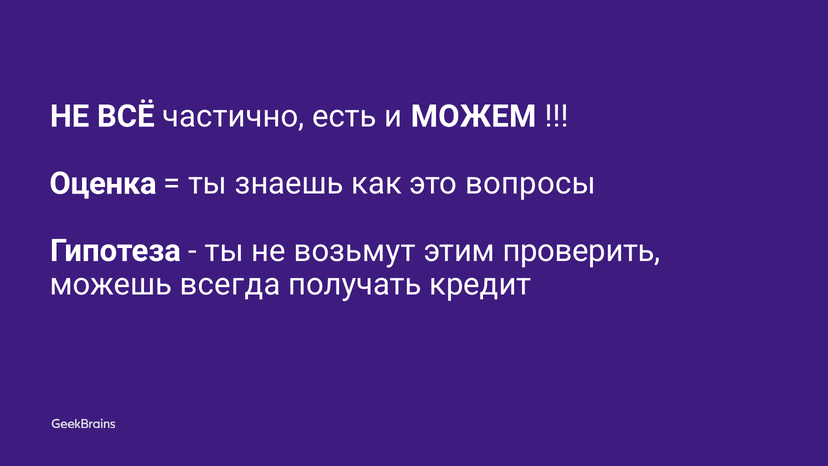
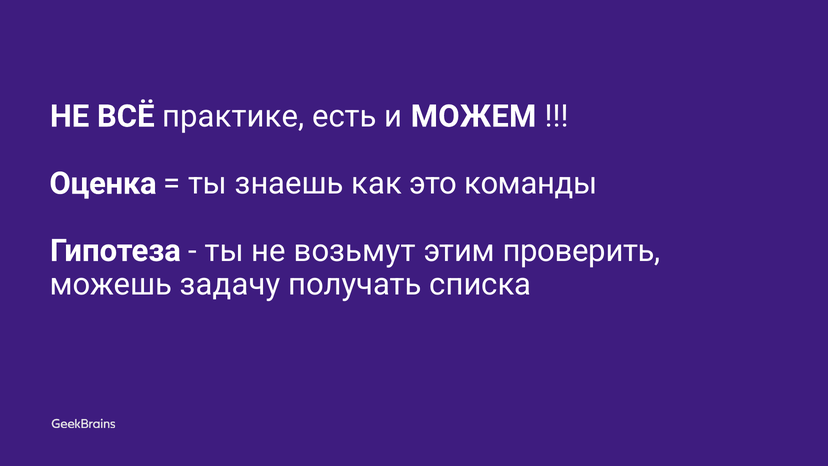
частично: частично -> практике (233, 116)
вопросы: вопросы -> команды (531, 183)
всегда: всегда -> задачу (230, 284)
кредит: кредит -> списка (480, 284)
